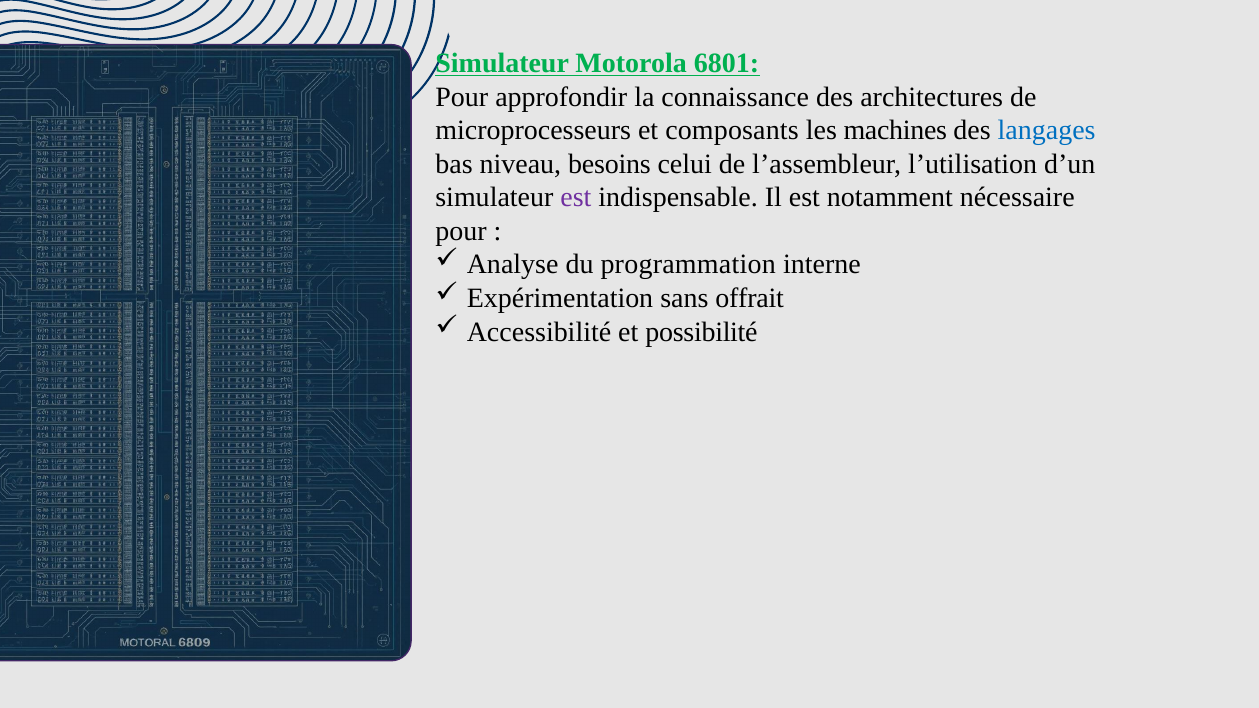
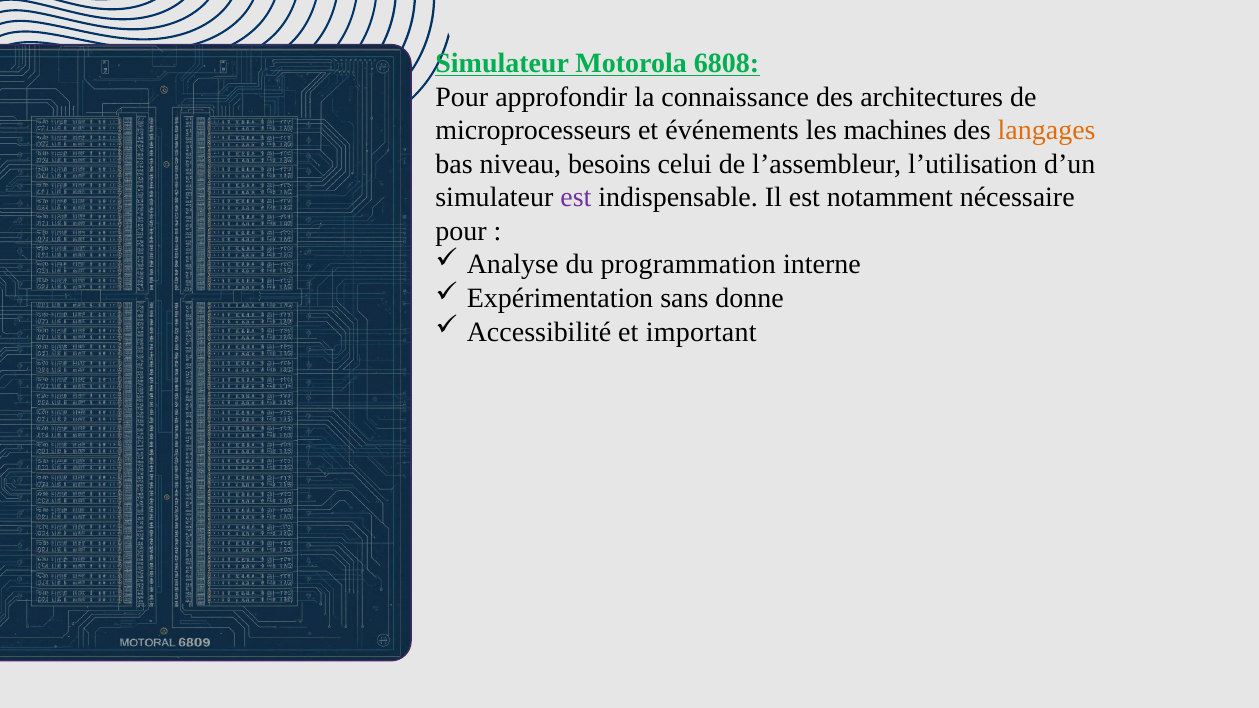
6801: 6801 -> 6808 (727, 63)
composants: composants -> événements (732, 130)
langages colour: blue -> orange (1047, 130)
offrait: offrait -> donne (750, 298)
possibilité: possibilité -> important (701, 332)
